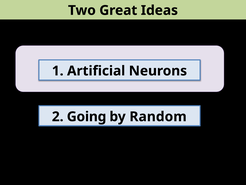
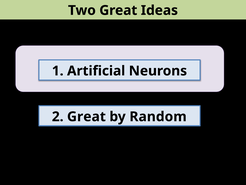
2 Going: Going -> Great (86, 116)
